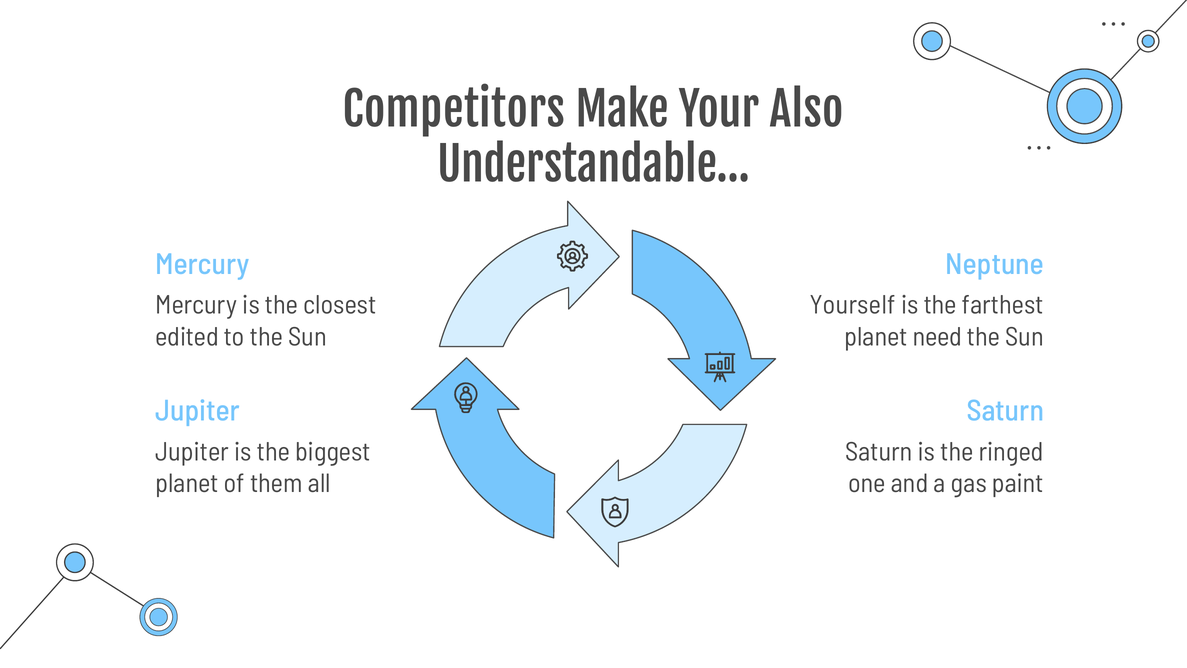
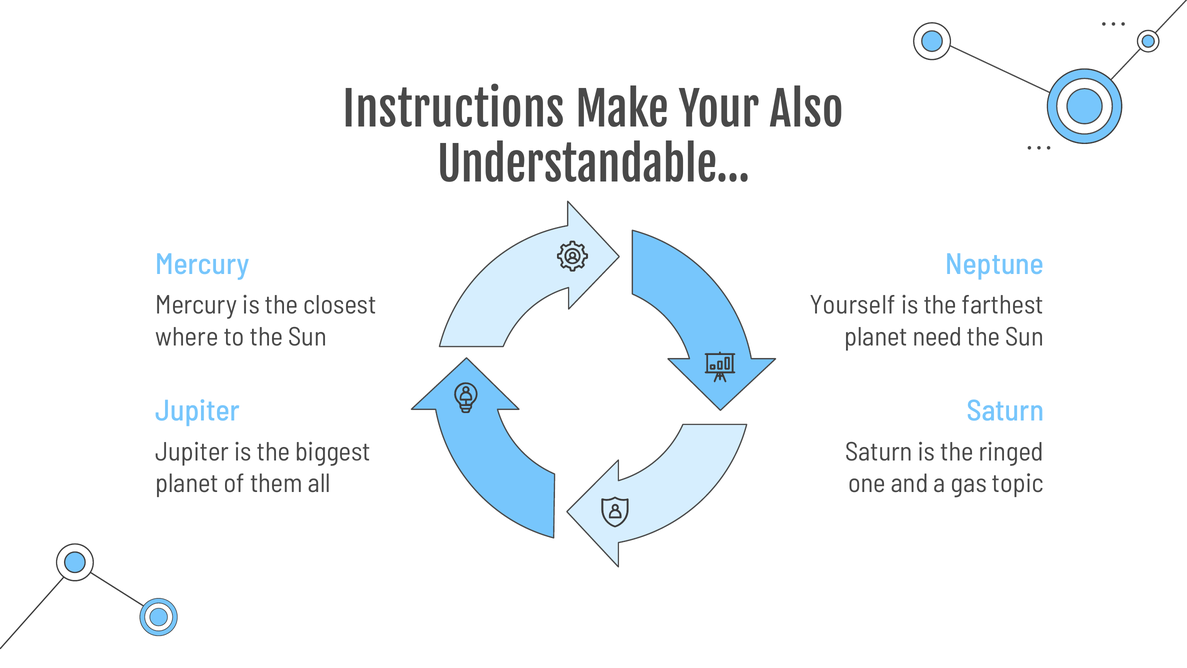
Competitors: Competitors -> Instructions (454, 111)
edited: edited -> where (187, 337)
paint: paint -> topic (1018, 483)
